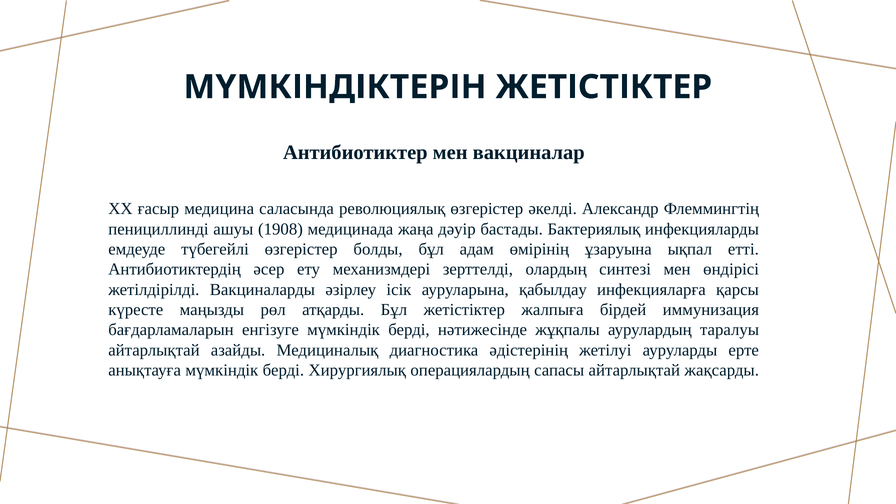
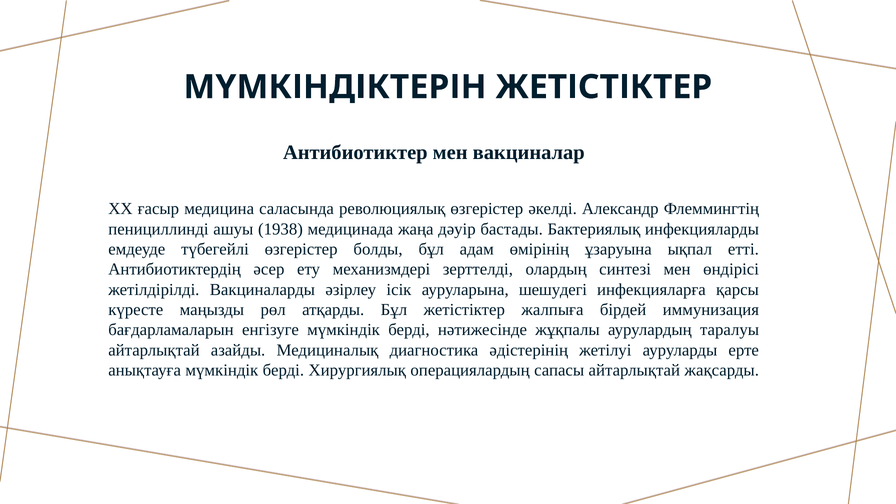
1908: 1908 -> 1938 (280, 229)
қабылдау: қабылдау -> шешудегі (553, 289)
